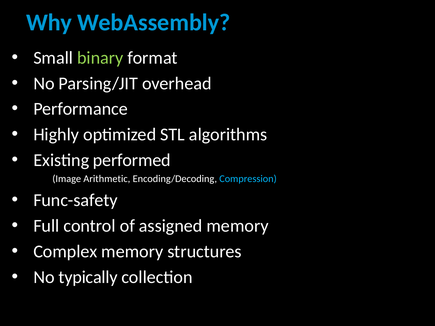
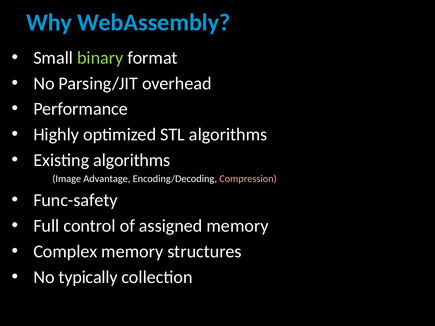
Existing performed: performed -> algorithms (132, 160)
Arithmetic: Arithmetic -> Advantage (107, 179)
Compression colour: light blue -> pink (248, 179)
